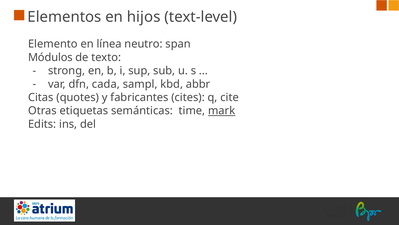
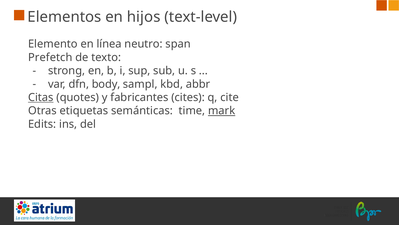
Módulos: Módulos -> Prefetch (50, 57)
cada: cada -> body (106, 84)
Citas underline: none -> present (41, 97)
